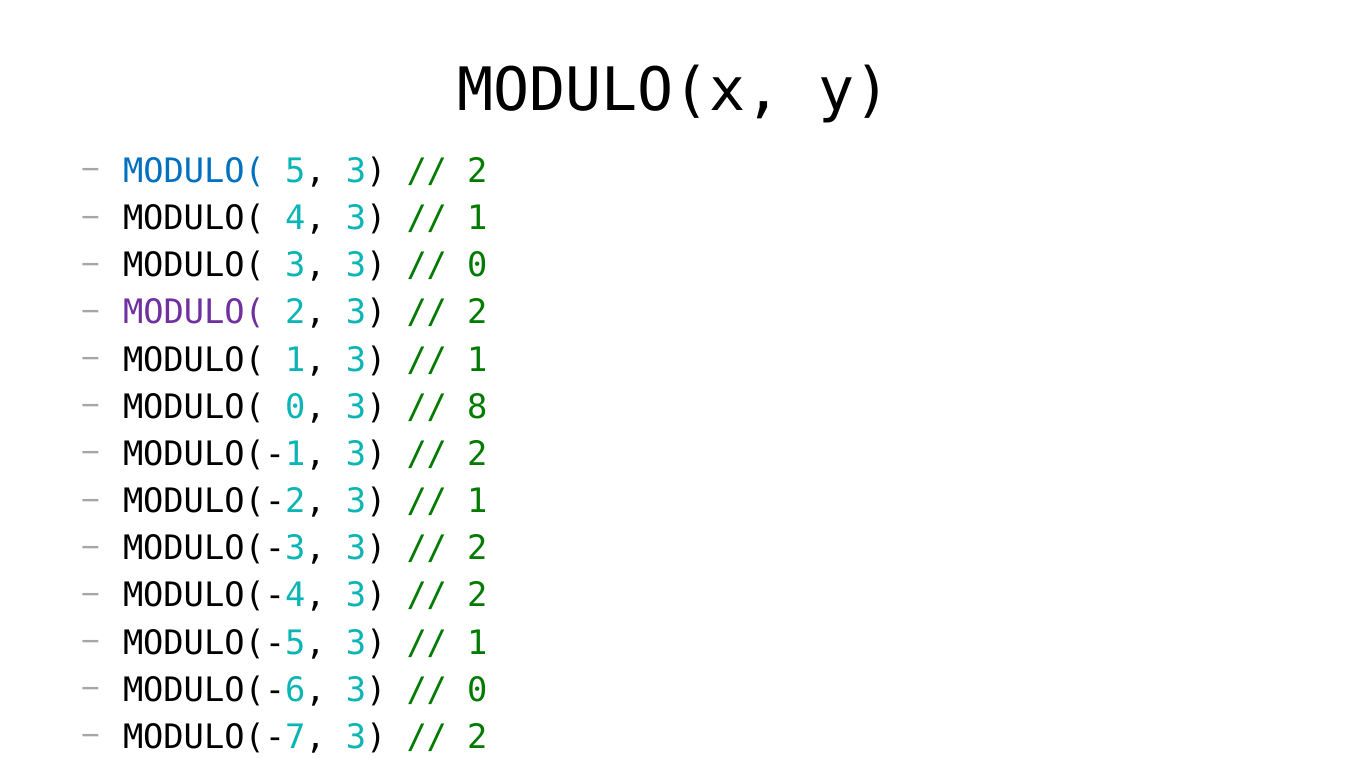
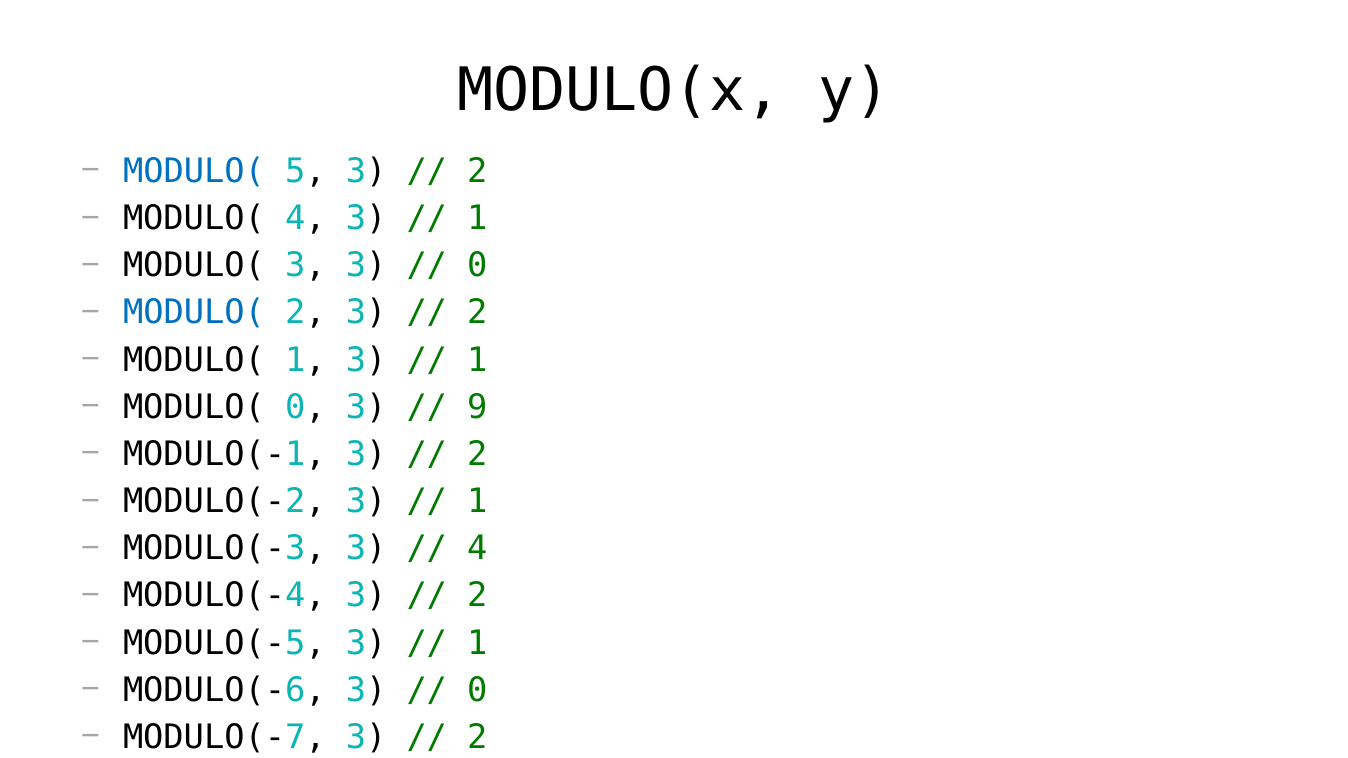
MODULO( colour: purple -> blue (194, 313)
8: 8 -> 9 (477, 407)
2: 2 -> 4 (477, 549)
